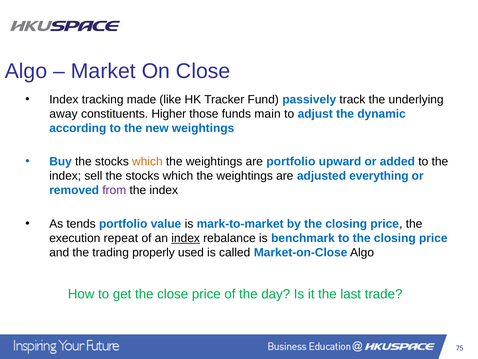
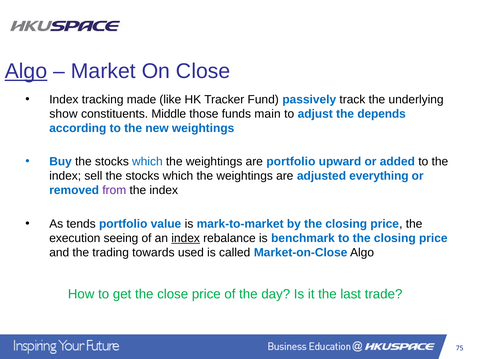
Algo underline: none -> present (26, 71)
away: away -> show (63, 114)
Higher: Higher -> Middle (169, 114)
dynamic: dynamic -> depends (382, 114)
which colour: orange -> blue (147, 161)
repeat: repeat -> seeing (121, 238)
properly: properly -> towards (153, 252)
